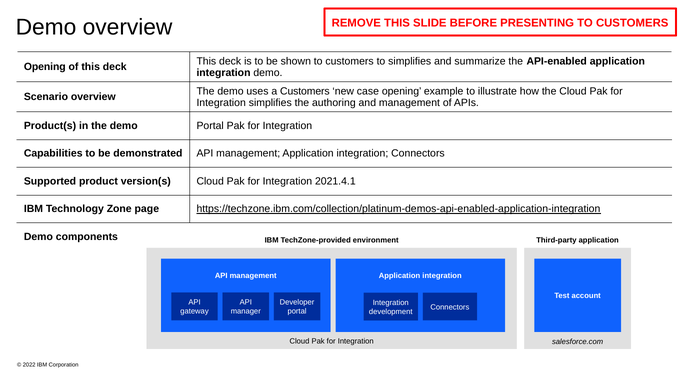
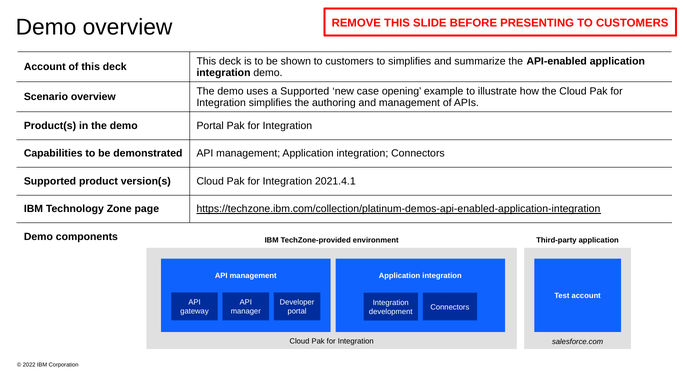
Opening: Opening -> Account (45, 67)
a Customers: Customers -> Supported (305, 91)
